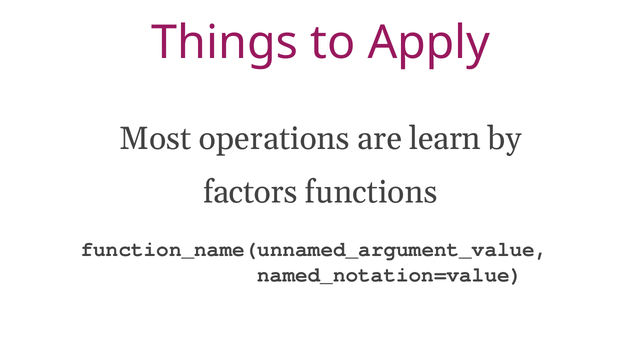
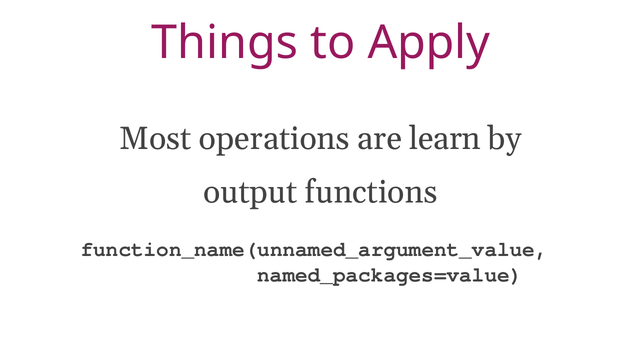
factors: factors -> output (250, 192)
named_notation=value: named_notation=value -> named_packages=value (390, 274)
